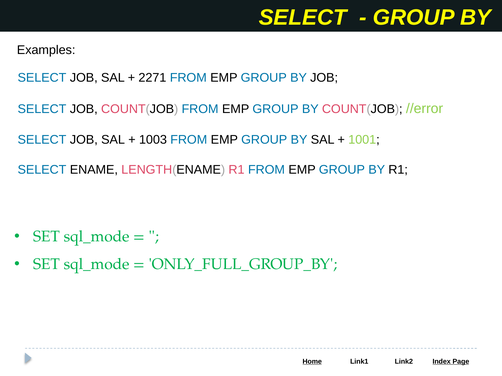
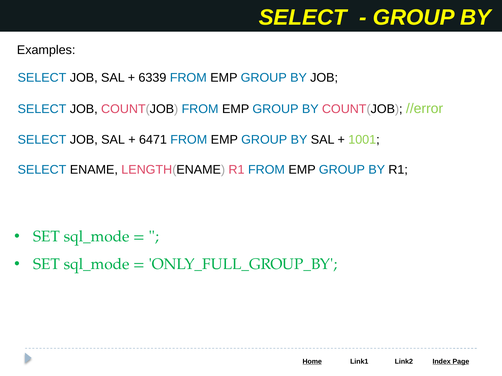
2271: 2271 -> 6339 (152, 78)
1003: 1003 -> 6471 (153, 140)
